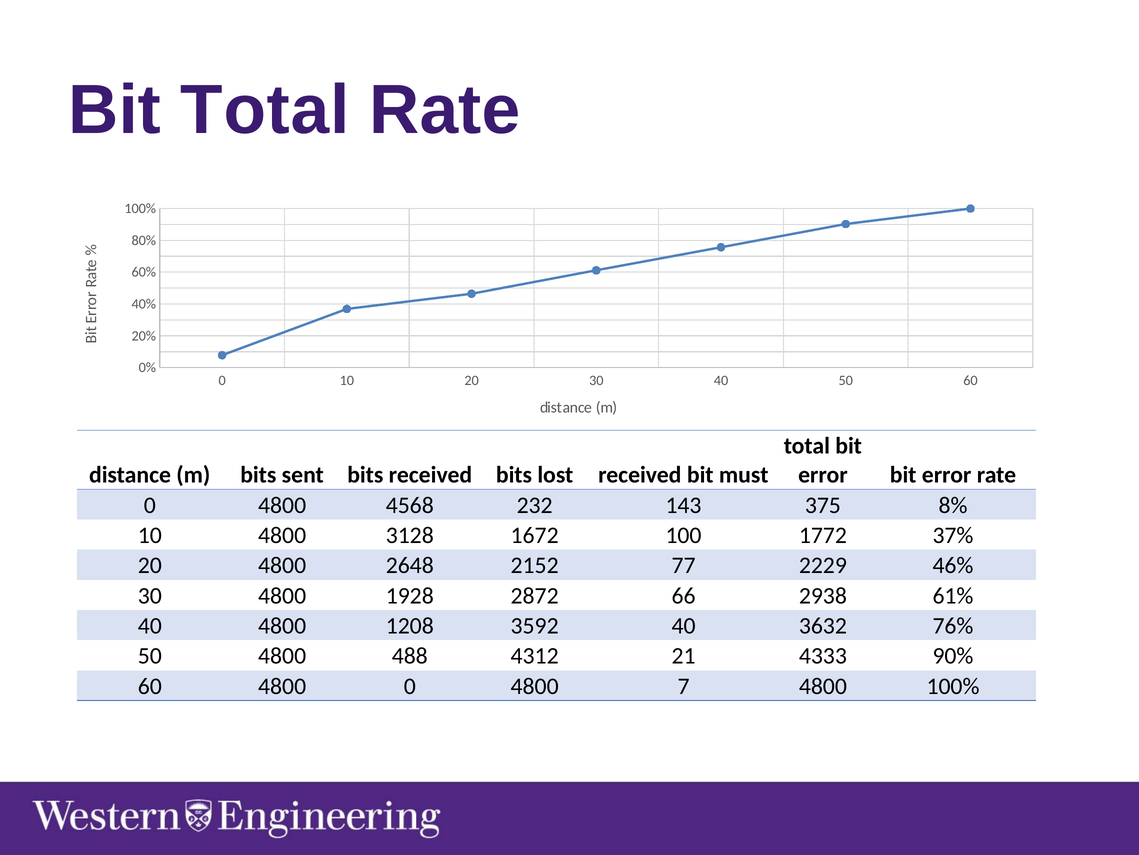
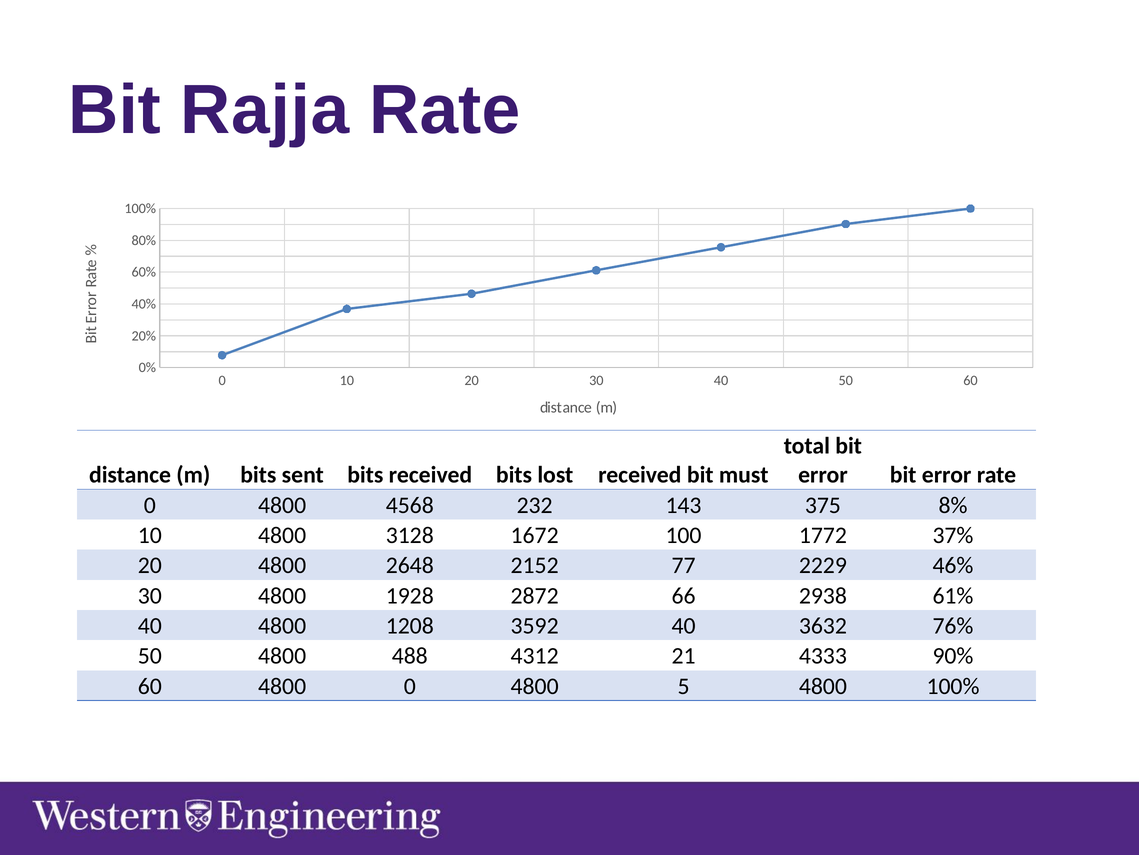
Bit Total: Total -> Rajja (265, 110)
7: 7 -> 5 (684, 686)
